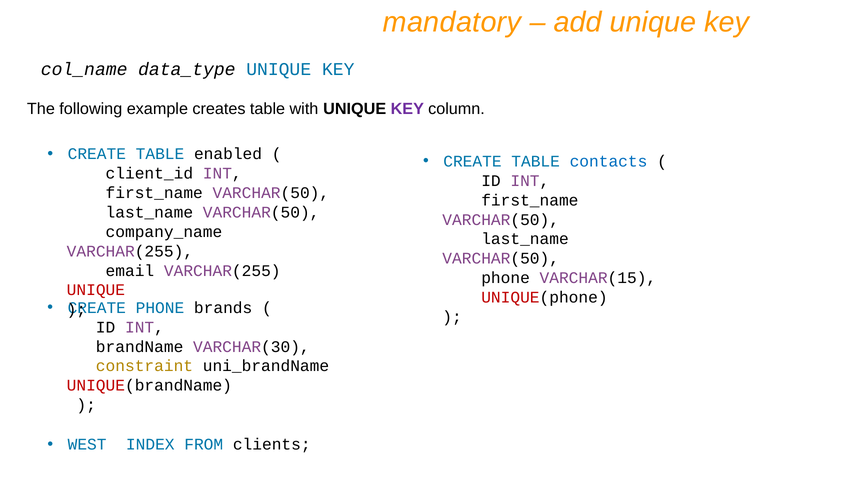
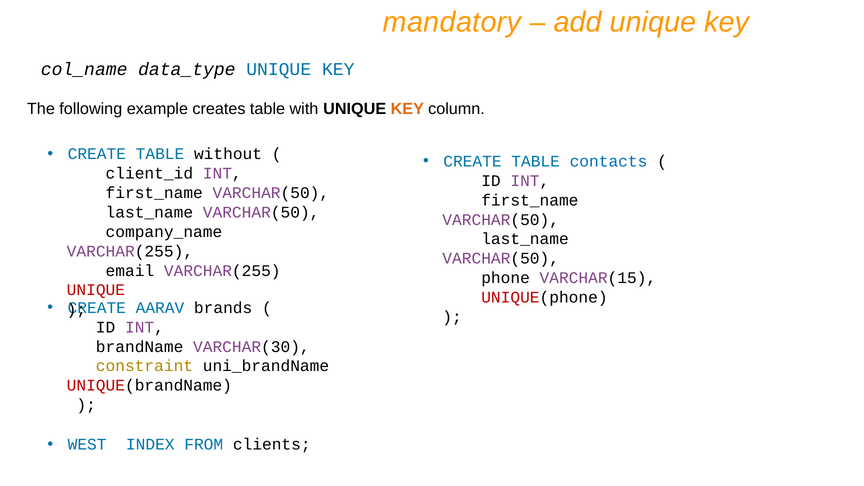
KEY colour: purple -> orange (407, 109)
enabled: enabled -> without (228, 154)
PHONE: PHONE -> AARAV (160, 308)
